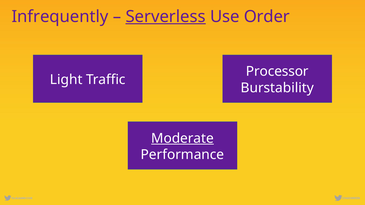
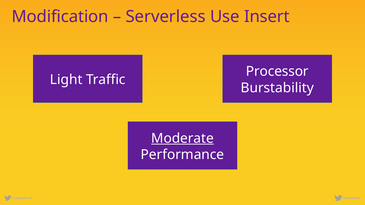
Infrequently: Infrequently -> Modification (60, 17)
Serverless underline: present -> none (166, 17)
Order: Order -> Insert (267, 17)
